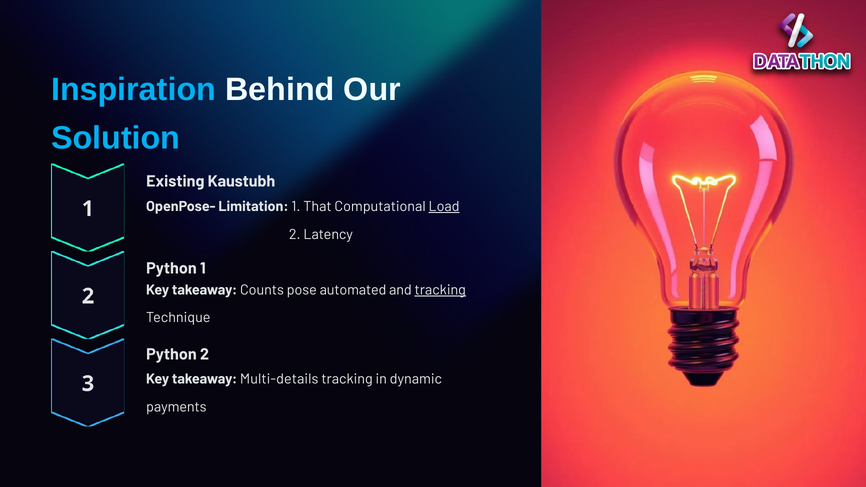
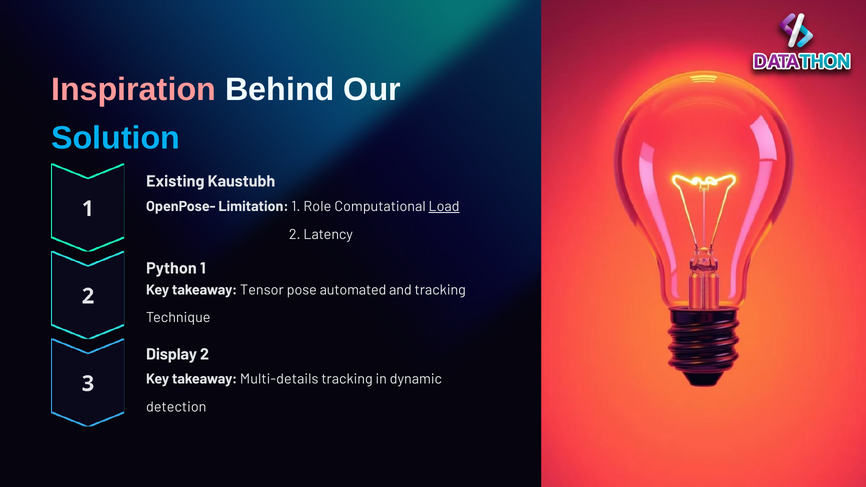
Inspiration colour: light blue -> pink (134, 90)
That: That -> Role (317, 207)
Counts: Counts -> Tensor (262, 290)
tracking underline: present -> none (440, 290)
Python: Python -> Display (172, 354)
payments: payments -> detection (176, 407)
